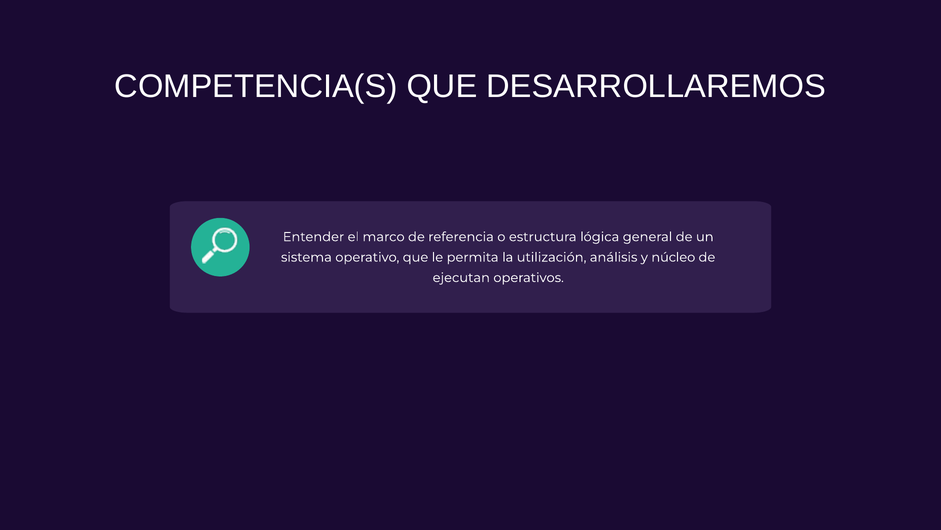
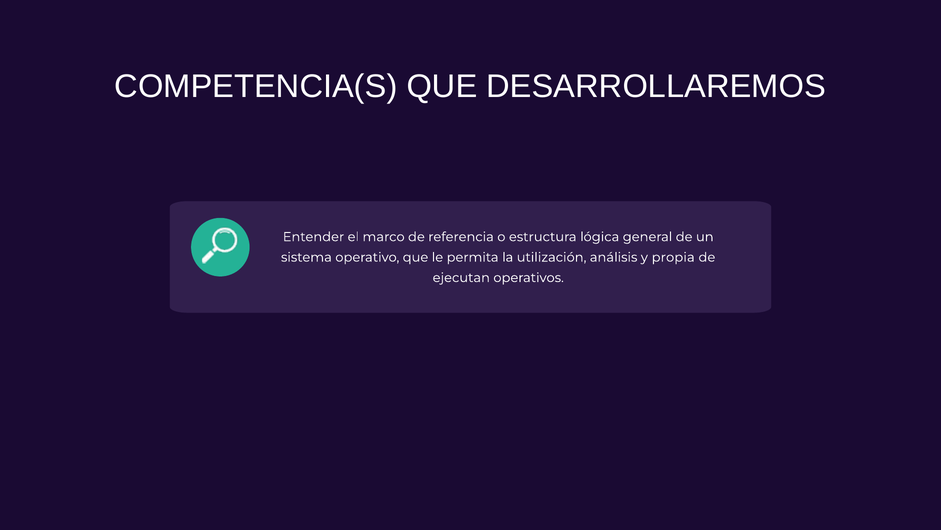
núcleo: núcleo -> propia (673, 257)
